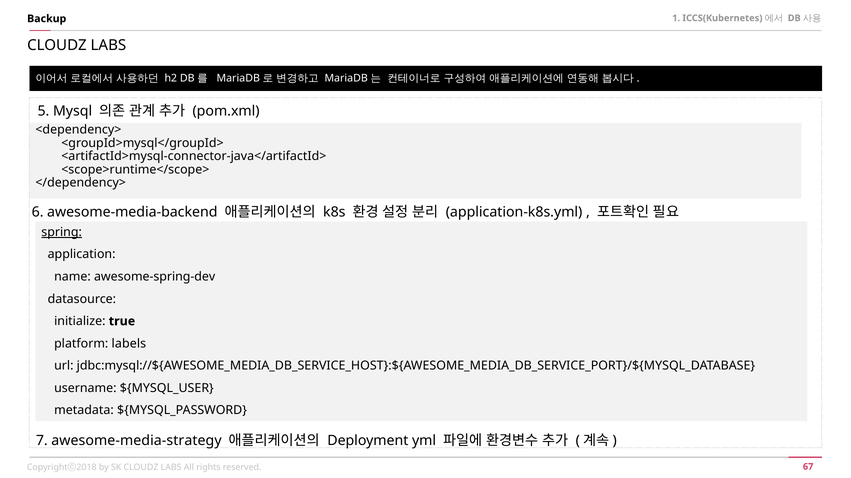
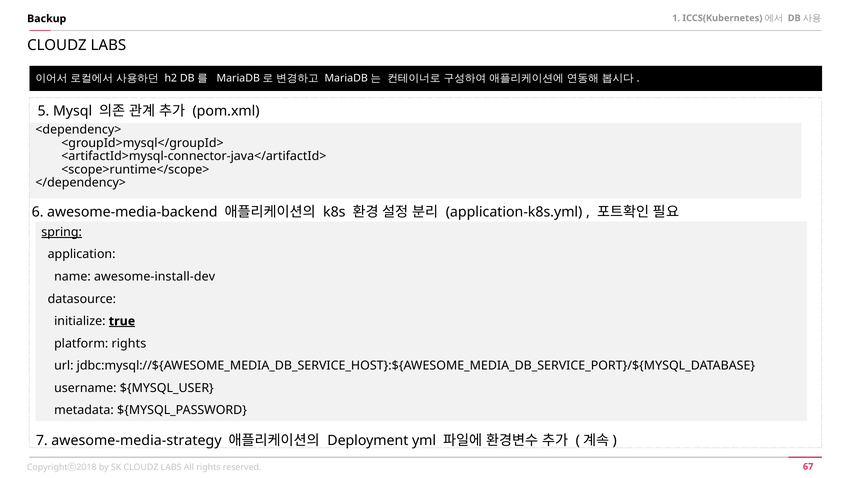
awesome-spring-dev: awesome-spring-dev -> awesome-install-dev (155, 277)
true underline: none -> present (122, 322)
platform labels: labels -> rights (129, 344)
